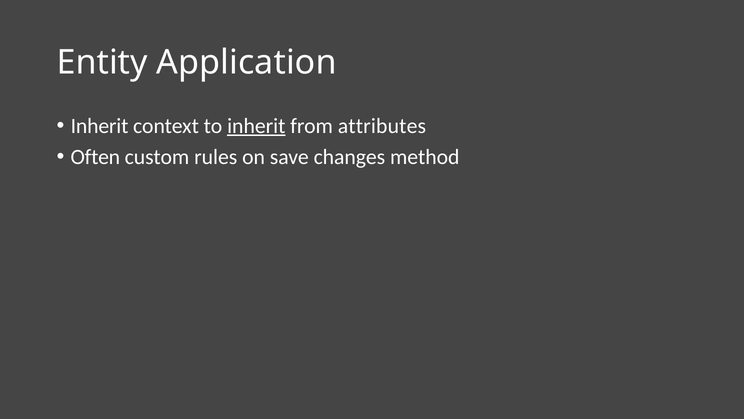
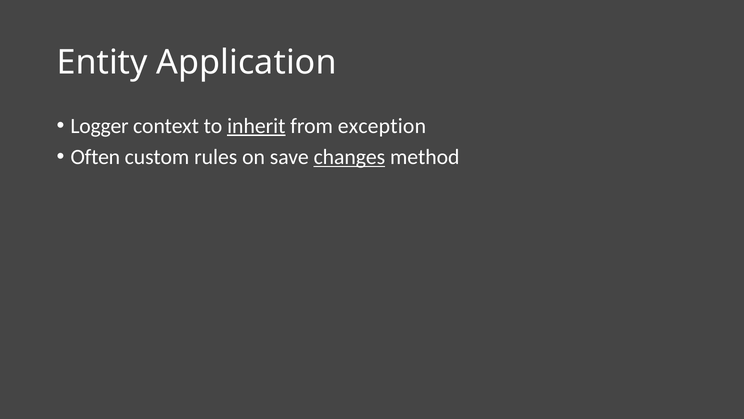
Inherit: Inherit -> Logger (100, 126)
attributes: attributes -> exception (382, 126)
changes underline: none -> present (349, 157)
